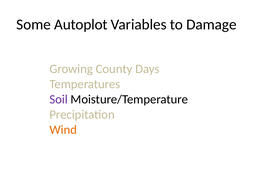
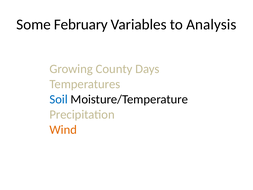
Autoplot: Autoplot -> February (81, 24)
Damage: Damage -> Analysis (211, 24)
Soil colour: purple -> blue (59, 99)
